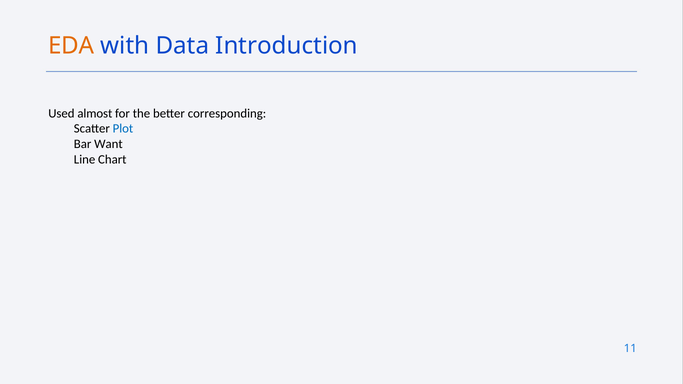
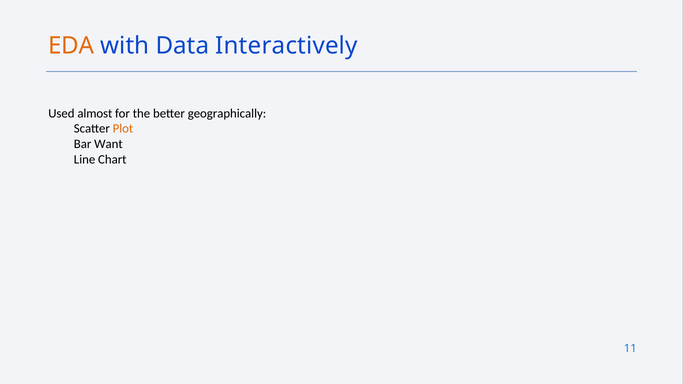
Introduction: Introduction -> Interactively (287, 46)
corresponding: corresponding -> geographically (227, 113)
Plot colour: blue -> orange (123, 129)
